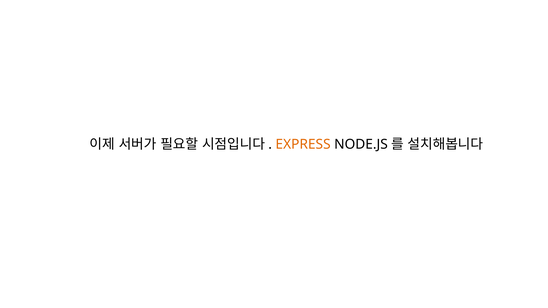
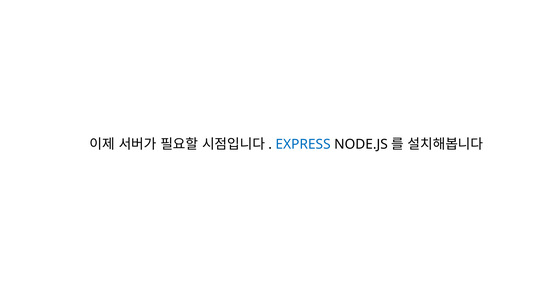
EXPRESS colour: orange -> blue (303, 145)
